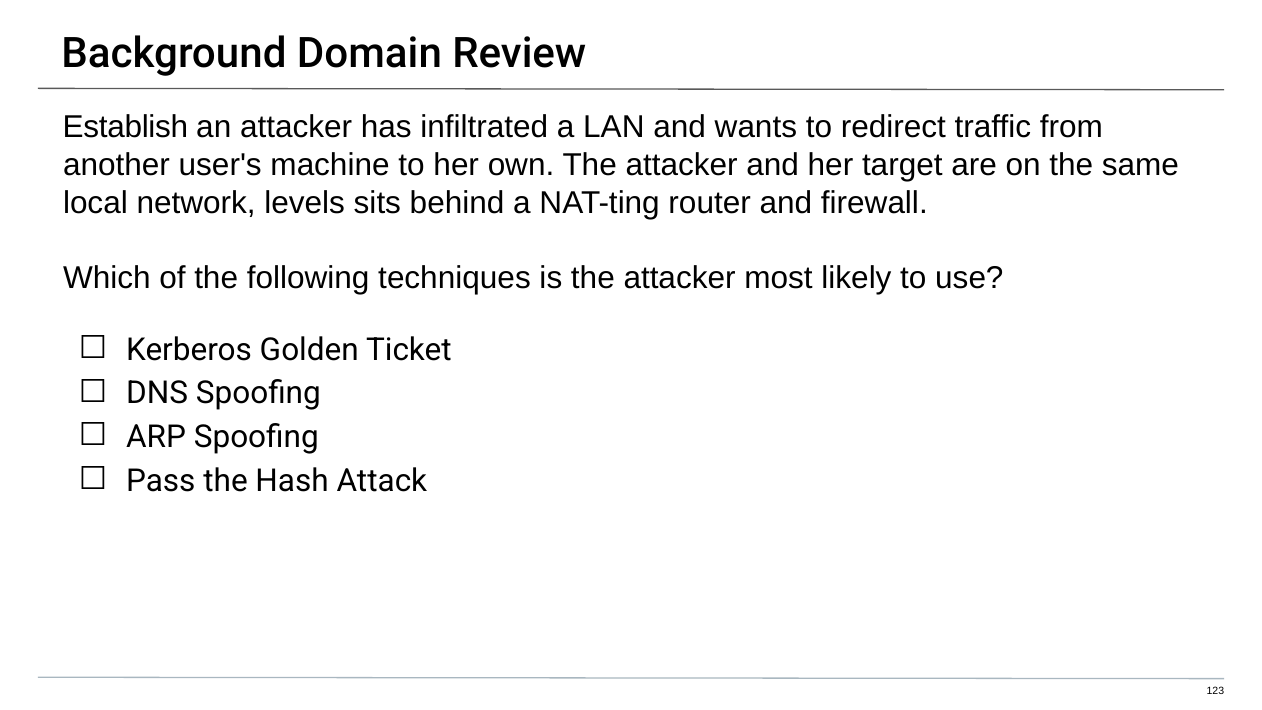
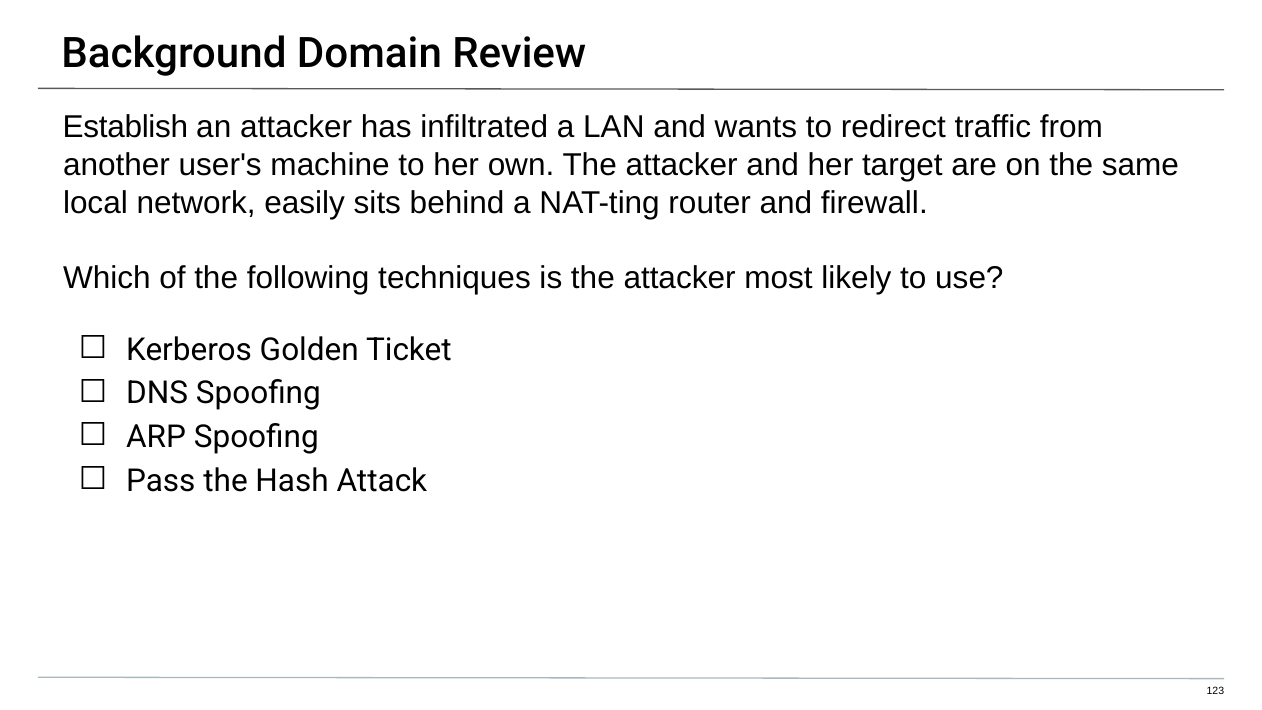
levels: levels -> easily (305, 203)
